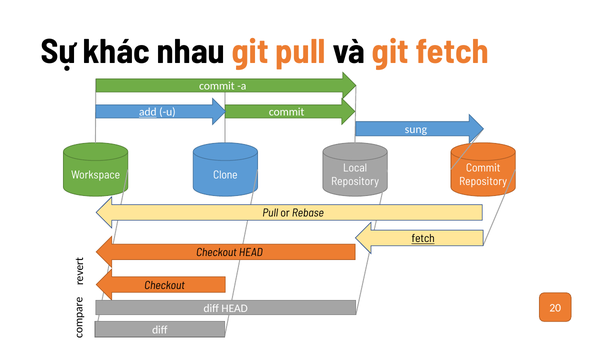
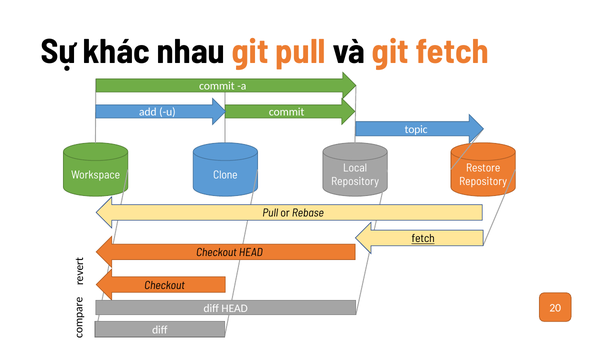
add underline: present -> none (148, 112)
sung: sung -> topic (416, 130)
Commit: Commit -> Restore (483, 168)
